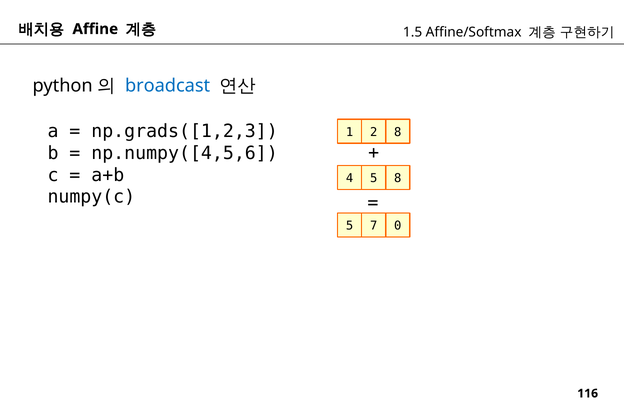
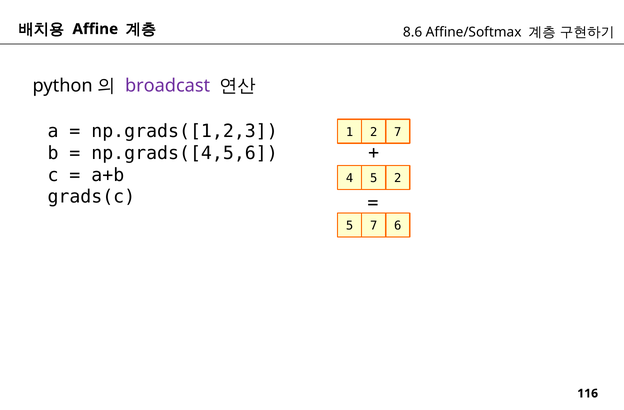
1.5: 1.5 -> 8.6 (413, 32)
broadcast colour: blue -> purple (168, 86)
2 8: 8 -> 7 (398, 132)
np.numpy([4,5,6: np.numpy([4,5,6 -> np.grads([4,5,6 (185, 153)
5 8: 8 -> 2 (398, 178)
numpy(c: numpy(c -> grads(c (91, 197)
0: 0 -> 6 (398, 226)
